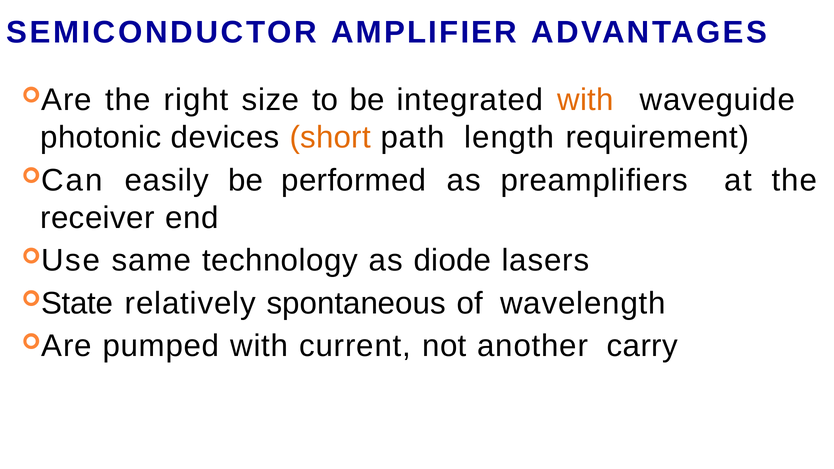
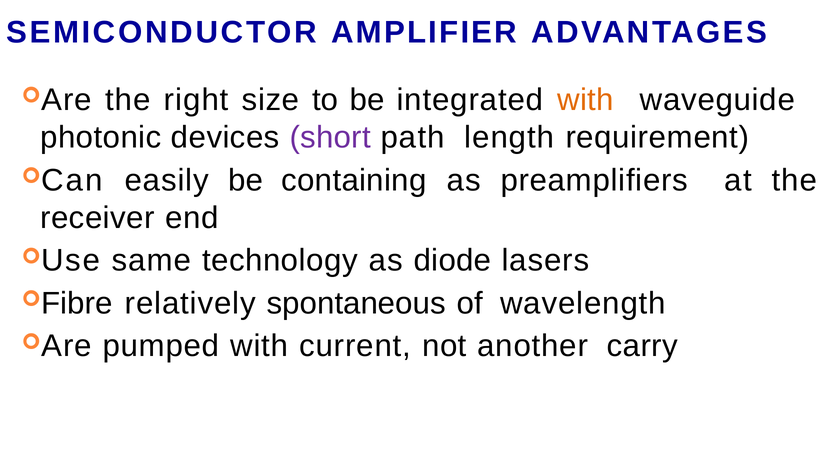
short colour: orange -> purple (330, 137)
performed: performed -> containing (354, 180)
State: State -> Fibre (77, 303)
